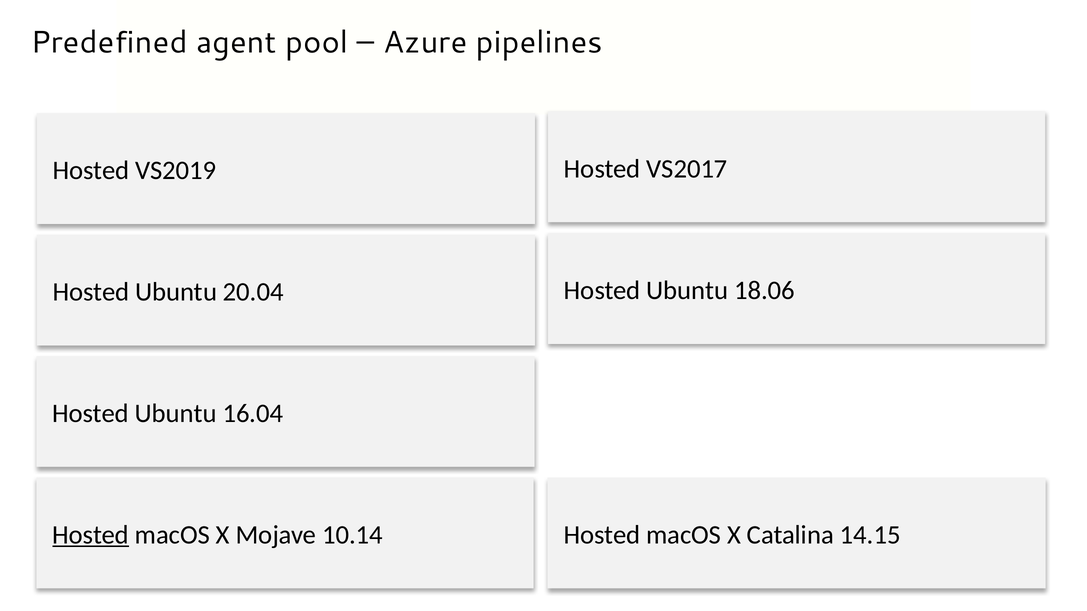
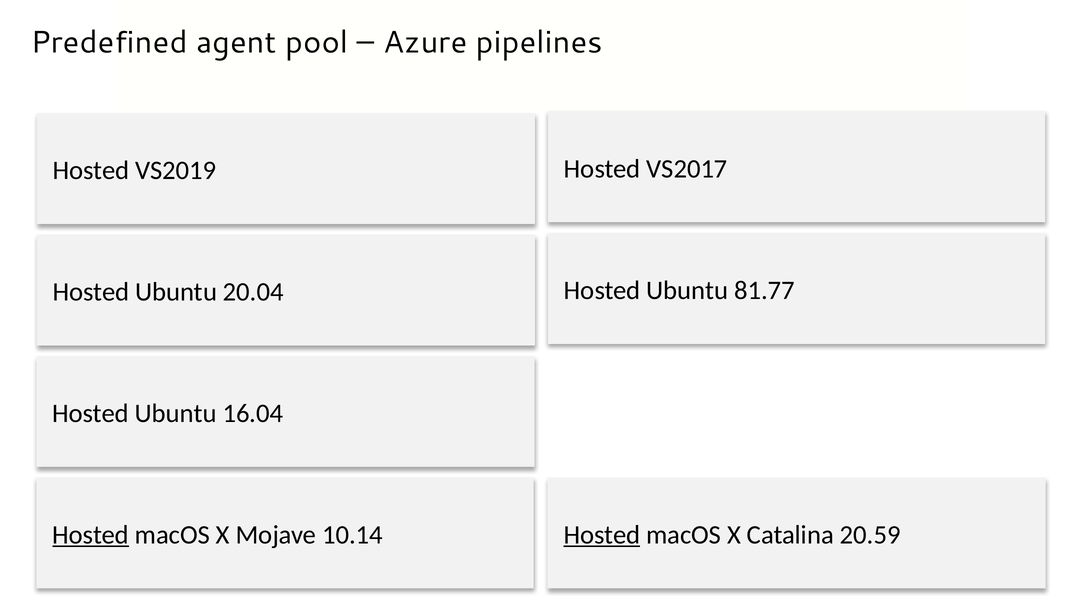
18.06: 18.06 -> 81.77 (764, 291)
Hosted underline: none -> present (602, 535)
14.15: 14.15 -> 20.59 (870, 535)
